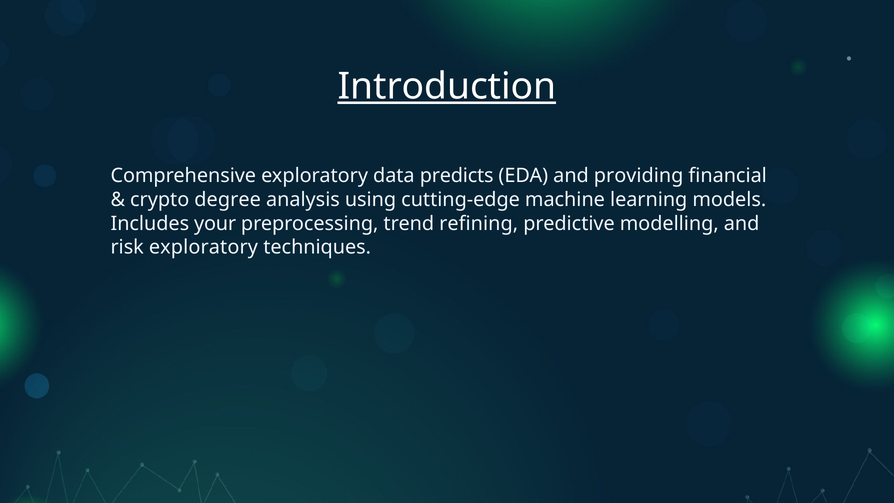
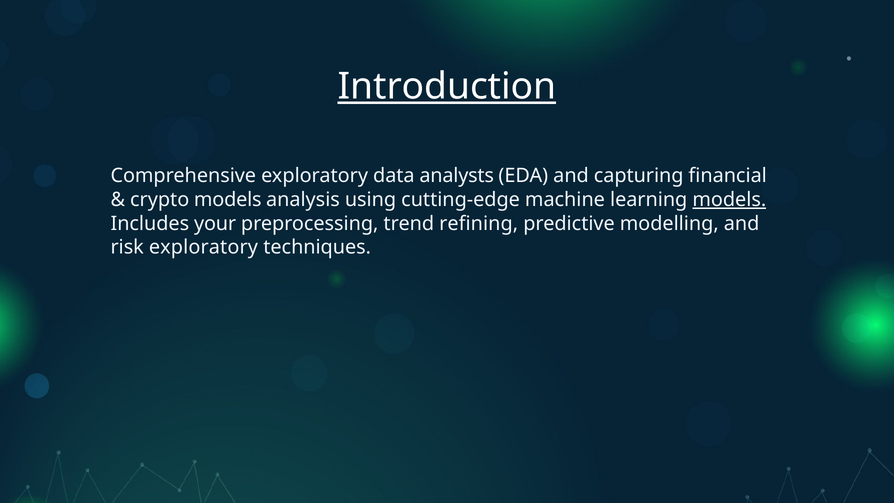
predicts: predicts -> analysts (457, 176)
providing: providing -> capturing (639, 176)
crypto degree: degree -> models (228, 200)
models underline: none -> present (729, 200)
